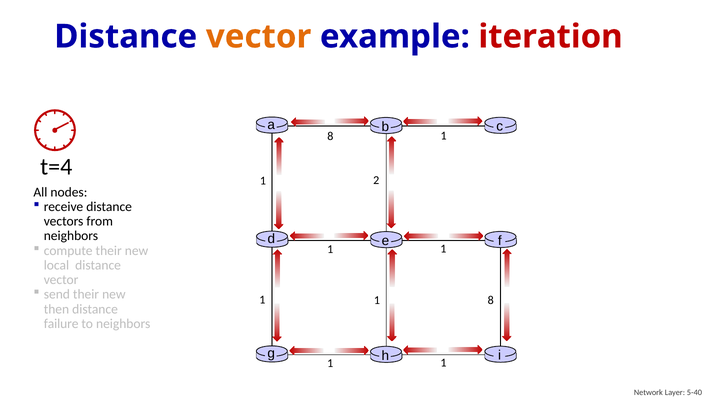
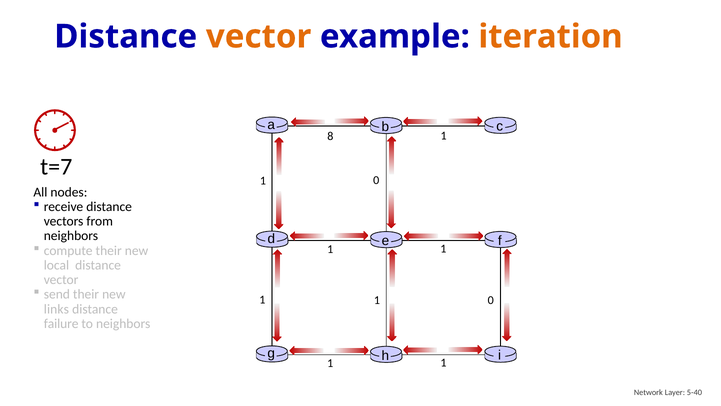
iteration colour: red -> orange (551, 37)
t=4: t=4 -> t=7 (56, 167)
2: 2 -> 0 (376, 180)
8: 8 -> 0 (491, 300)
then: then -> links (56, 309)
